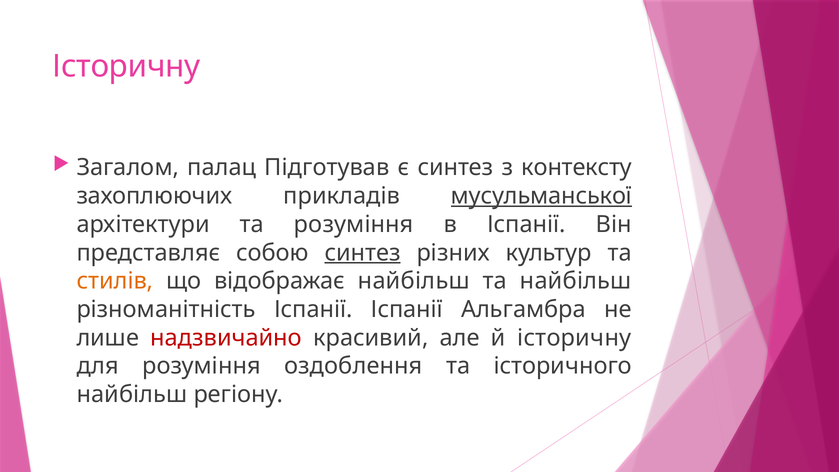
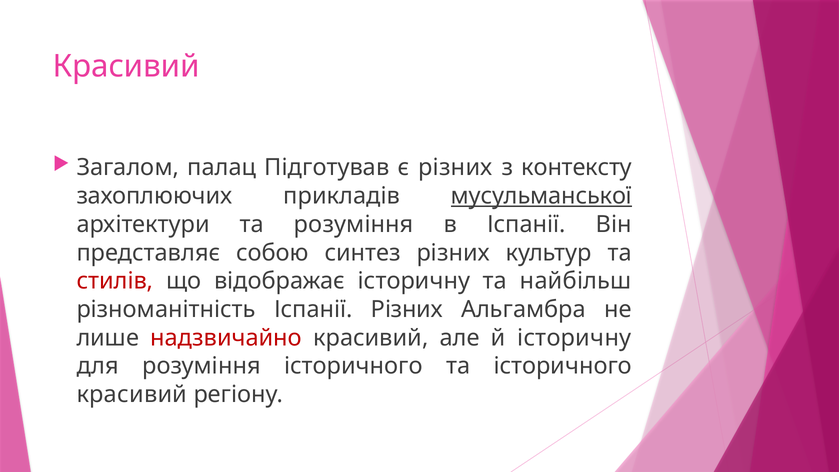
Історичну: Історичну -> Красивий (126, 66)
є синтез: синтез -> різних (455, 168)
синтез underline: present -> none (363, 253)
стилів colour: orange -> red (115, 281)
відображає найбільш: найбільш -> історичну (414, 281)
Іспанії Іспанії: Іспанії -> Різних (407, 309)
розуміння оздоблення: оздоблення -> історичного (353, 366)
найбільш: найбільш -> красивий (132, 394)
